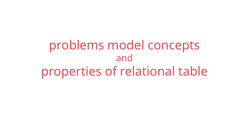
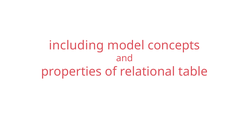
problems: problems -> including (76, 45)
